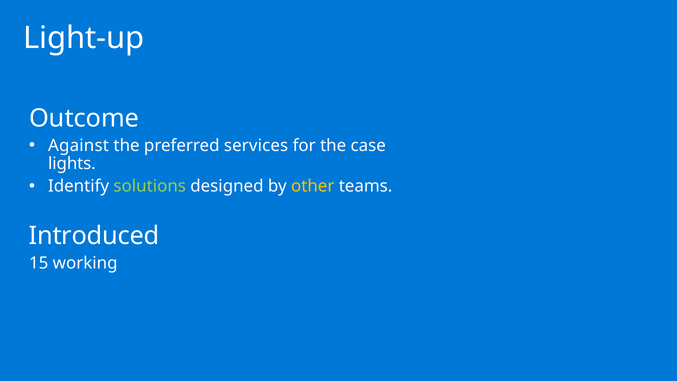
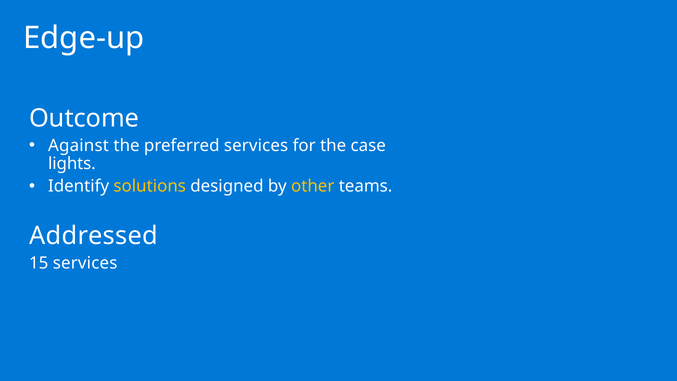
Light-up: Light-up -> Edge-up (84, 38)
solutions colour: light green -> yellow (150, 186)
Introduced: Introduced -> Addressed (94, 236)
15 working: working -> services (85, 263)
